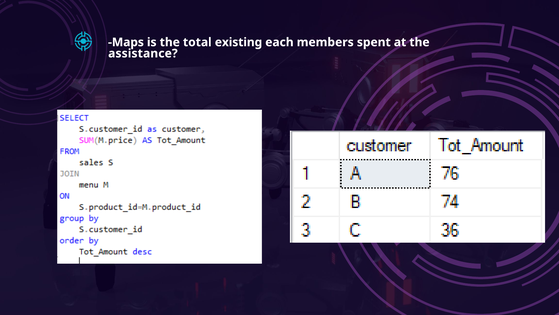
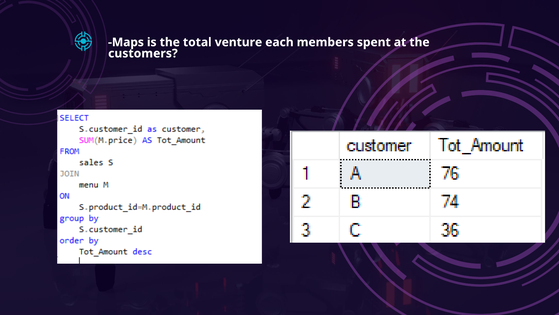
existing: existing -> venture (238, 42)
assistance: assistance -> customers (143, 53)
